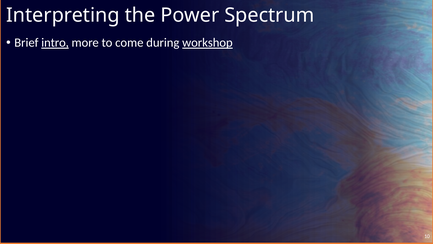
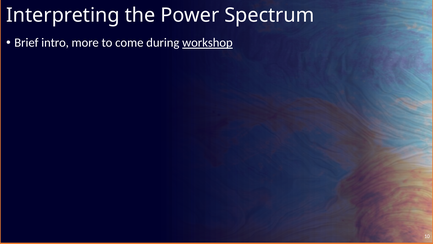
intro underline: present -> none (55, 43)
